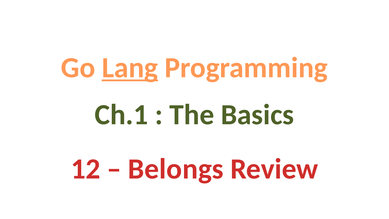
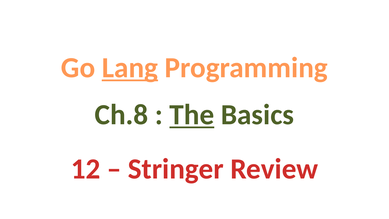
Ch.1: Ch.1 -> Ch.8 (121, 115)
The underline: none -> present (192, 115)
Belongs: Belongs -> Stringer (176, 169)
